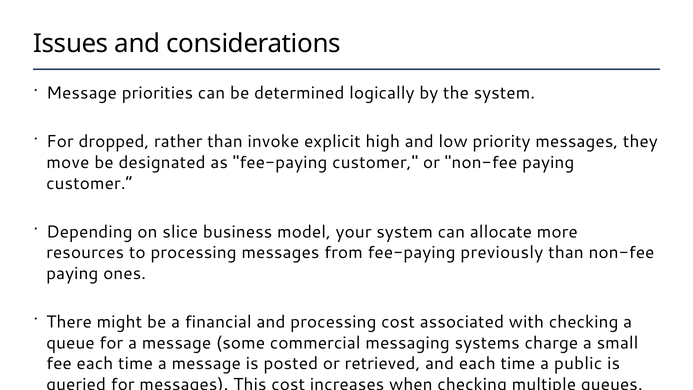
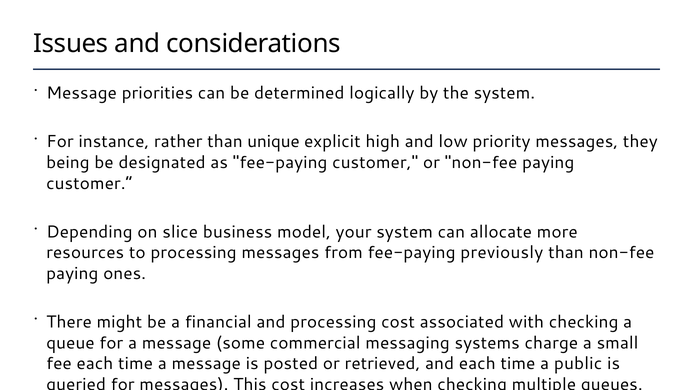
dropped: dropped -> instance (114, 142)
invoke: invoke -> unique (273, 142)
move: move -> being (68, 162)
